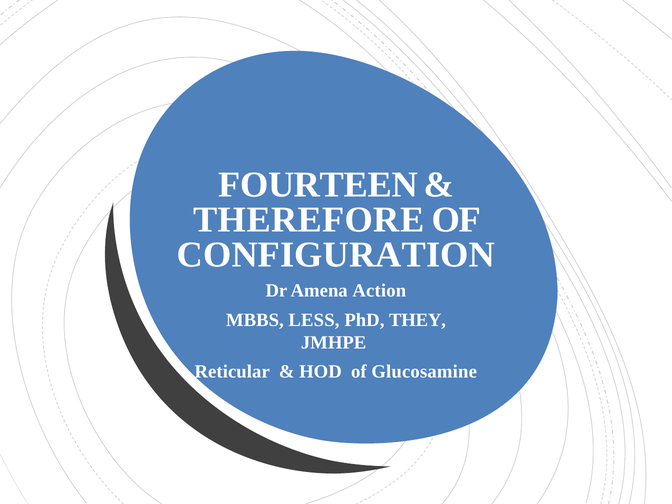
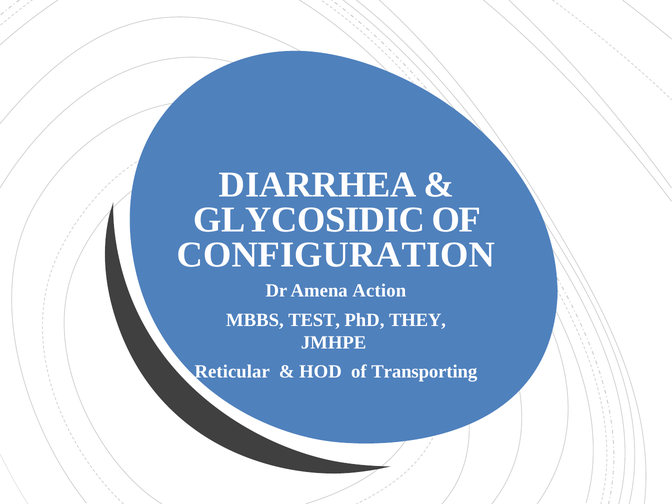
FOURTEEN: FOURTEEN -> DIARRHEA (318, 185)
THEREFORE: THEREFORE -> GLYCOSIDIC (309, 220)
LESS: LESS -> TEST (314, 320)
Glucosamine: Glucosamine -> Transporting (424, 372)
